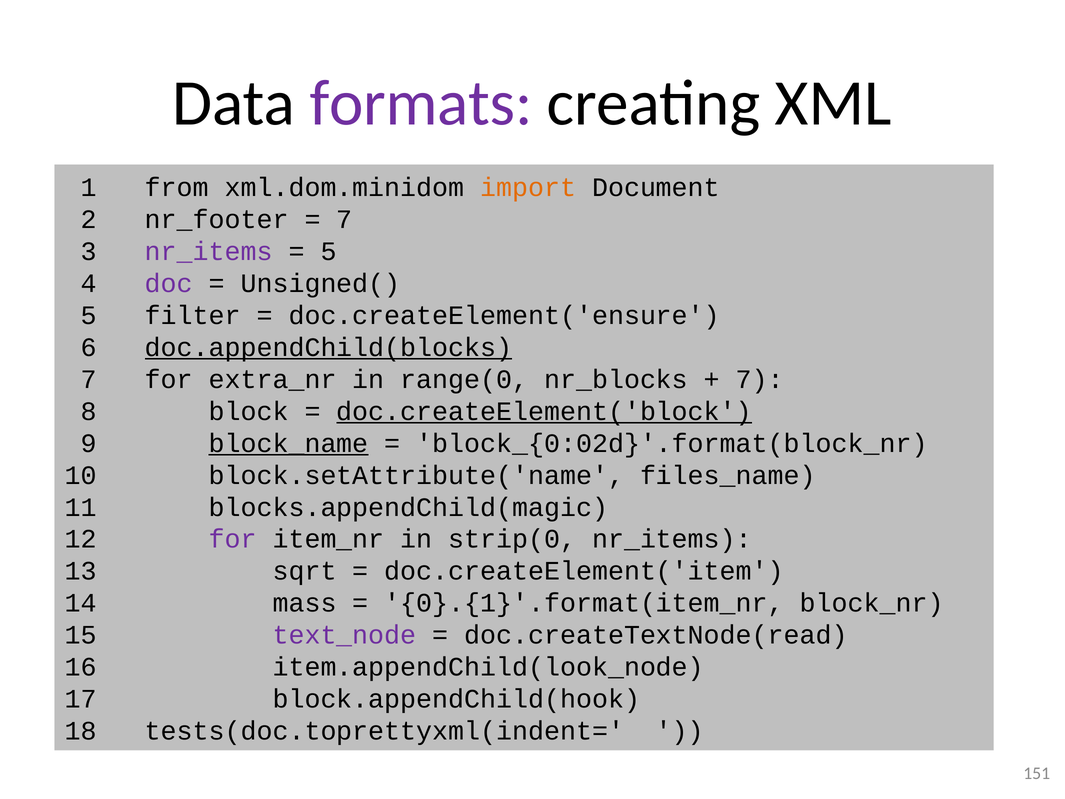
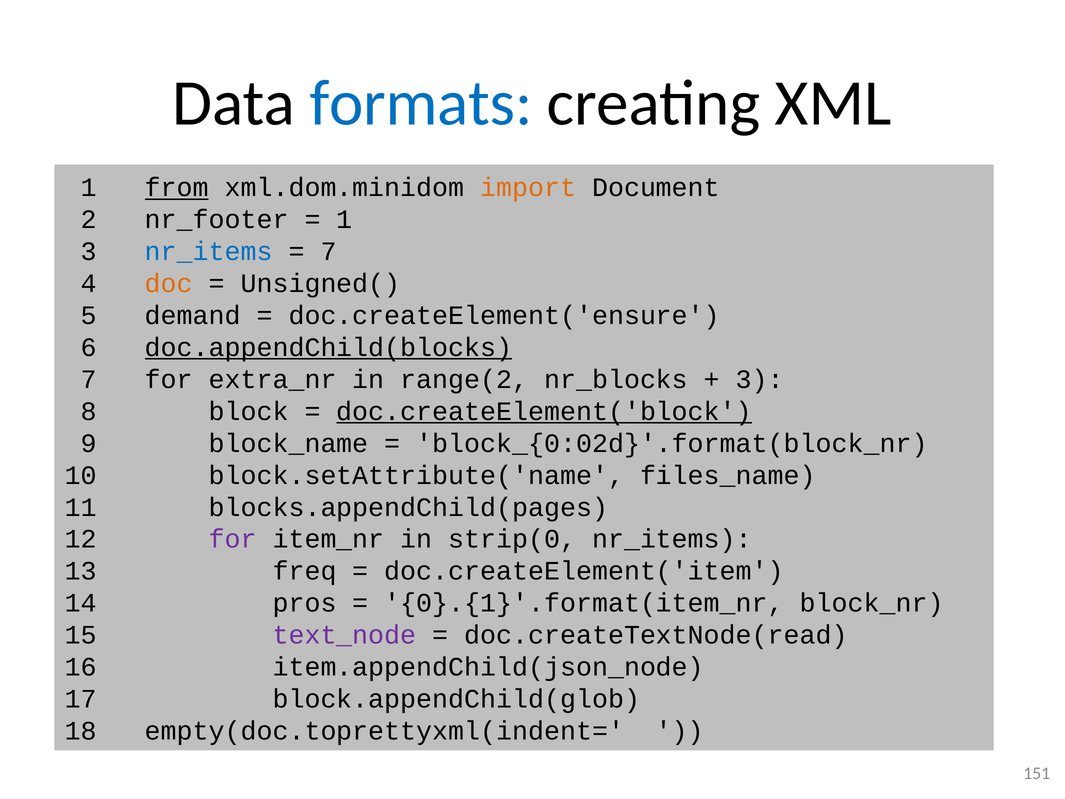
formats colour: purple -> blue (421, 103)
from underline: none -> present (177, 188)
7: 7 -> 1 (344, 220)
nr_items colour: purple -> blue (209, 251)
5: 5 -> 7 (328, 251)
doc colour: purple -> orange (169, 283)
filter: filter -> demand (193, 315)
range(0: range(0 -> range(2 (464, 379)
7: 7 -> 3 (760, 379)
block_name underline: present -> none (289, 443)
blocks.appendChild(magic: blocks.appendChild(magic -> blocks.appendChild(pages (408, 507)
sqrt: sqrt -> freq (305, 571)
mass: mass -> pros (305, 603)
item.appendChild(look_node: item.appendChild(look_node -> item.appendChild(json_node (488, 667)
block.appendChild(hook: block.appendChild(hook -> block.appendChild(glob (456, 699)
tests(doc.toprettyxml(indent=: tests(doc.toprettyxml(indent= -> empty(doc.toprettyxml(indent= (384, 731)
